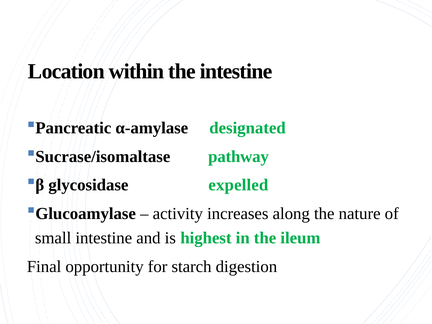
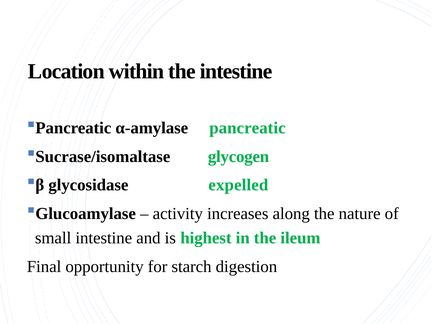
α-amylase designated: designated -> pancreatic (247, 128)
pathway: pathway -> glycogen (239, 156)
